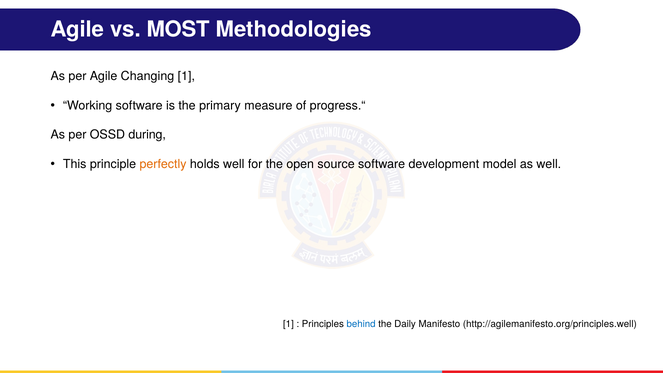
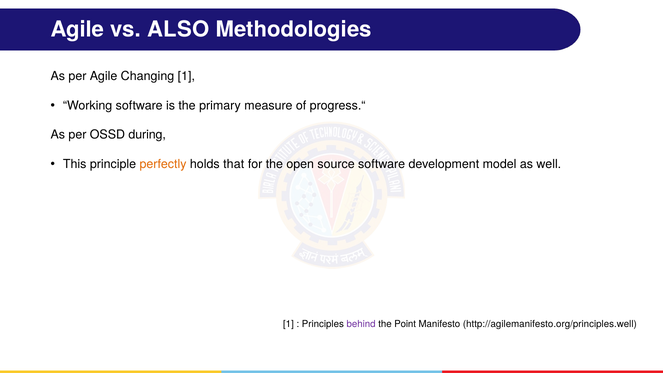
MOST: MOST -> ALSO (178, 29)
holds well: well -> that (234, 164)
behind colour: blue -> purple (361, 324)
Daily: Daily -> Point (405, 324)
